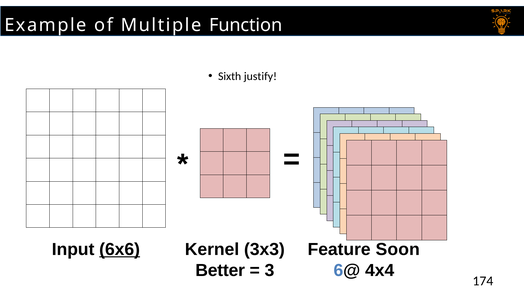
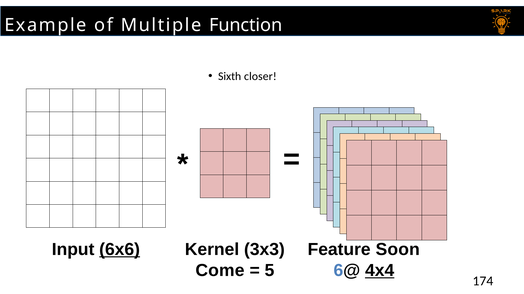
justify: justify -> closer (260, 76)
Better: Better -> Come (220, 271)
3: 3 -> 5 (270, 271)
4x4 underline: none -> present (380, 271)
